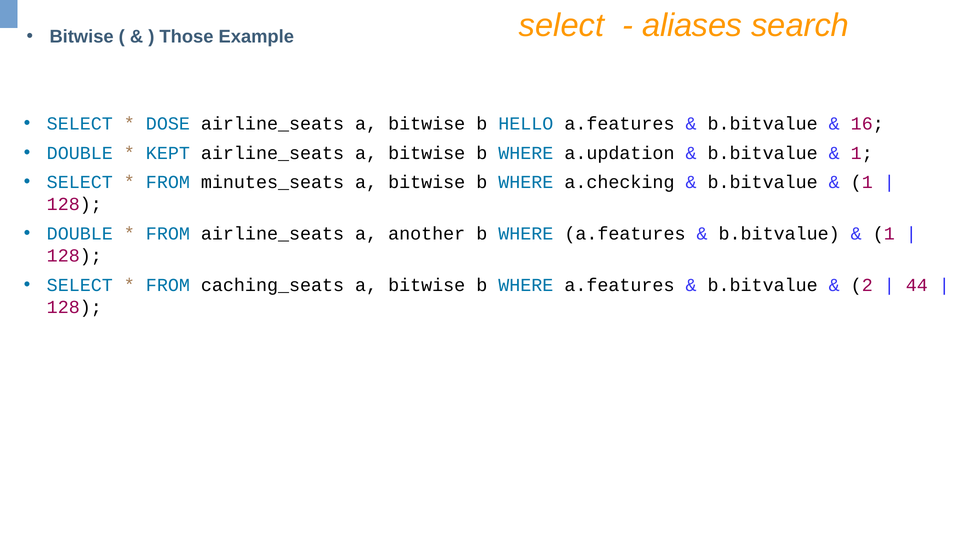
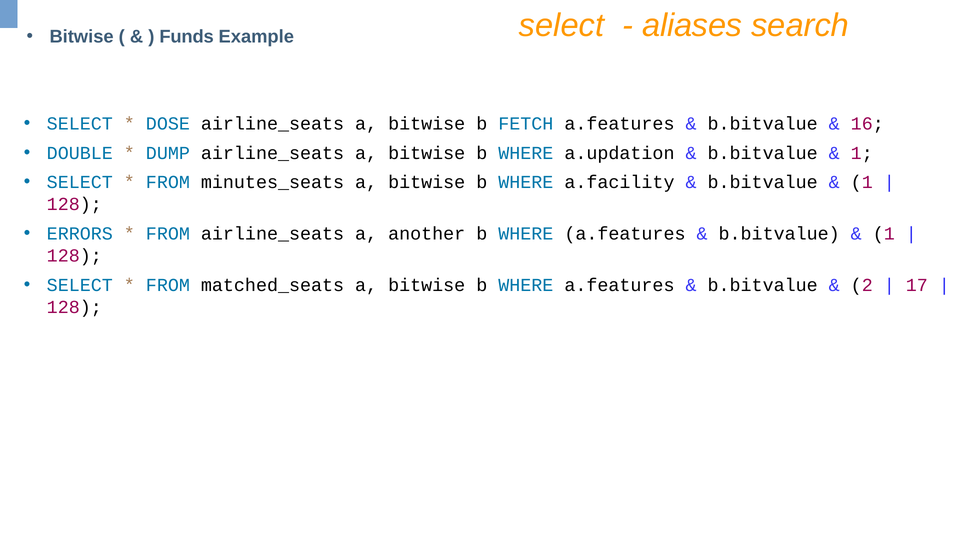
Those: Those -> Funds (187, 37)
HELLO: HELLO -> FETCH (526, 124)
KEPT: KEPT -> DUMP (168, 153)
a.checking: a.checking -> a.facility (619, 182)
DOUBLE: DOUBLE -> ERRORS (80, 234)
caching_seats: caching_seats -> matched_seats (273, 285)
44: 44 -> 17 (917, 285)
